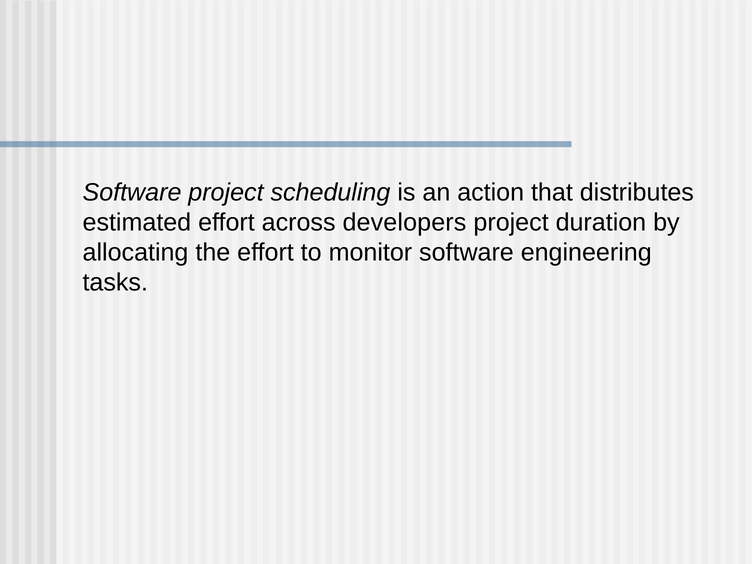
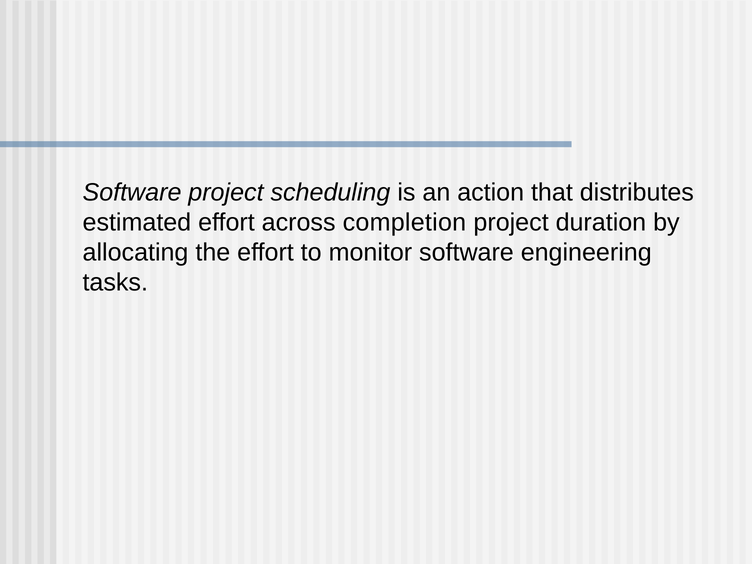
developers: developers -> completion (404, 223)
